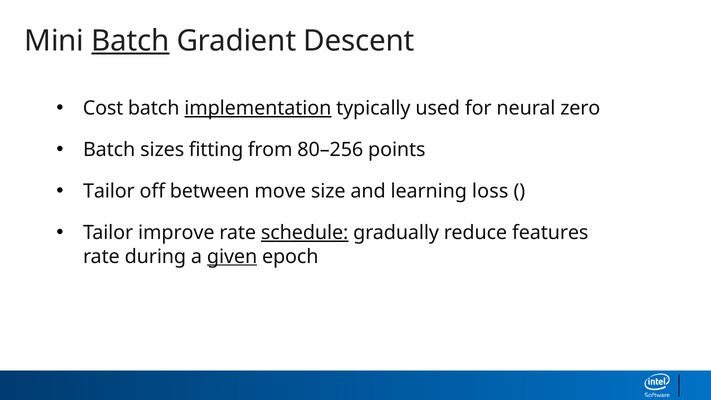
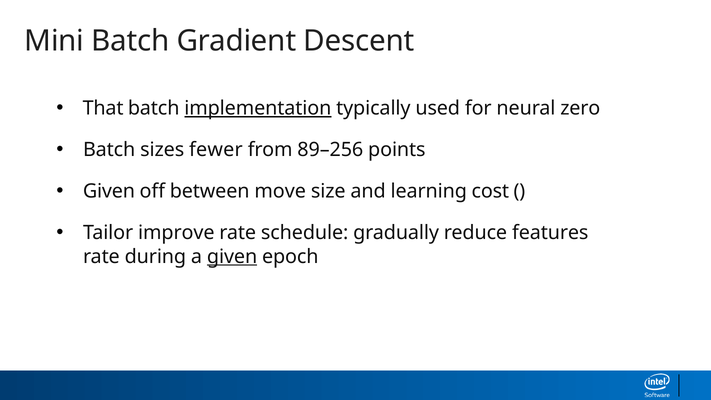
Batch underline: present -> none (130, 41)
Cost: Cost -> That (103, 108)
fitting: fitting -> fewer (216, 150)
80–256: 80–256 -> 89–256 (330, 150)
Tailor: Tailor -> Given (109, 191)
loss: loss -> cost (490, 191)
schedule underline: present -> none (305, 233)
